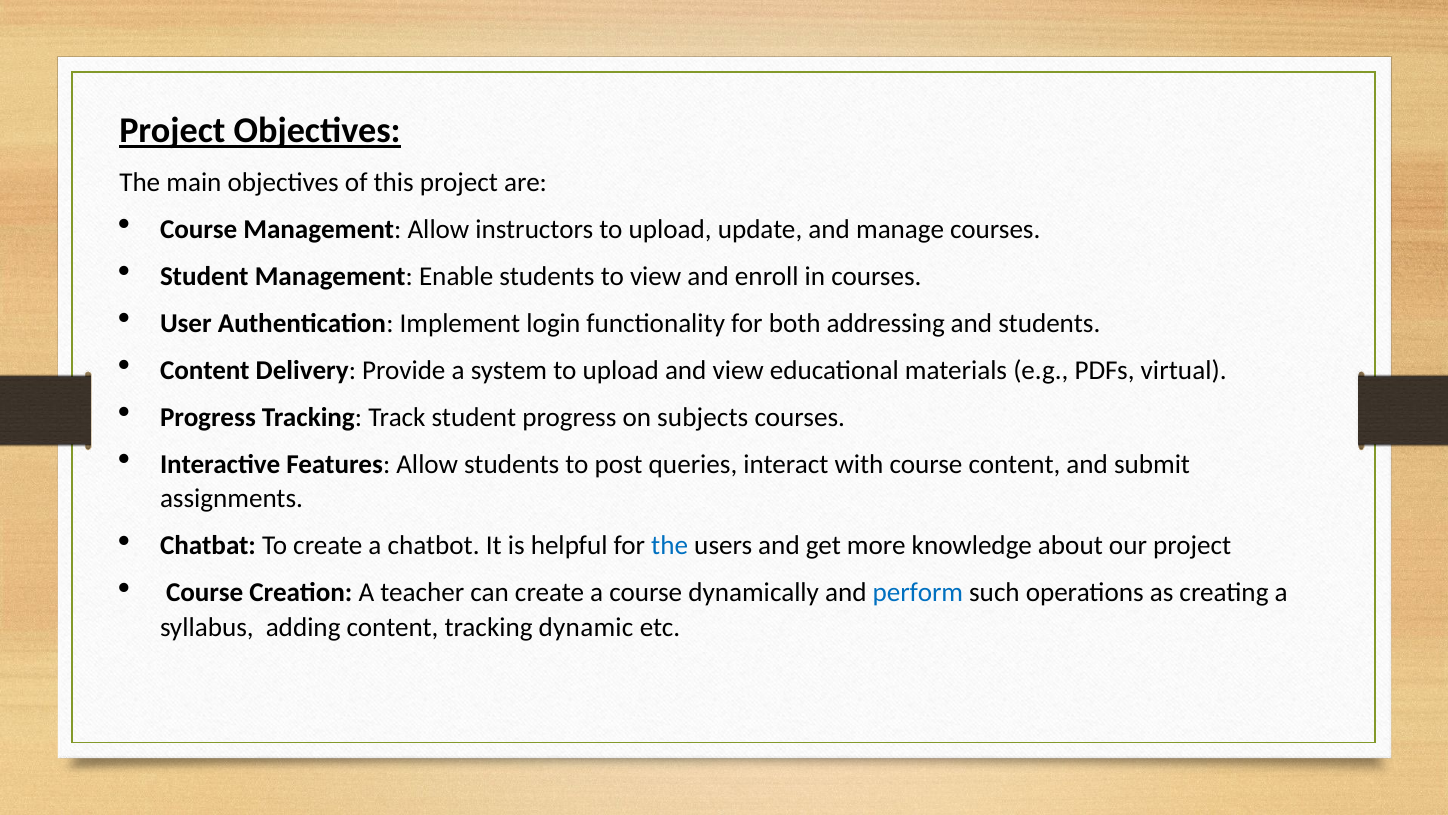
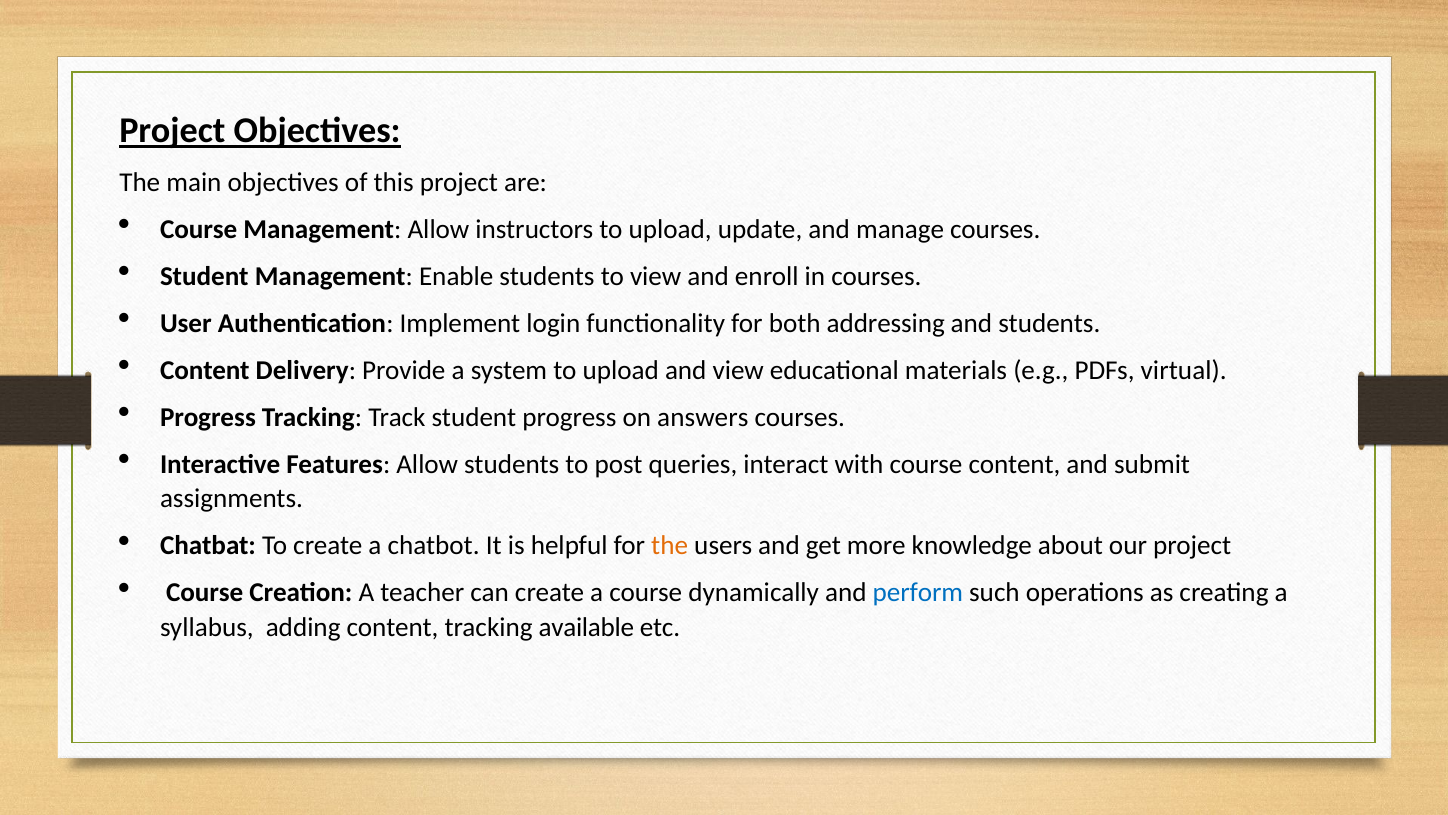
subjects: subjects -> answers (703, 417)
the colour: blue -> orange (670, 546)
dynamic: dynamic -> available (586, 627)
